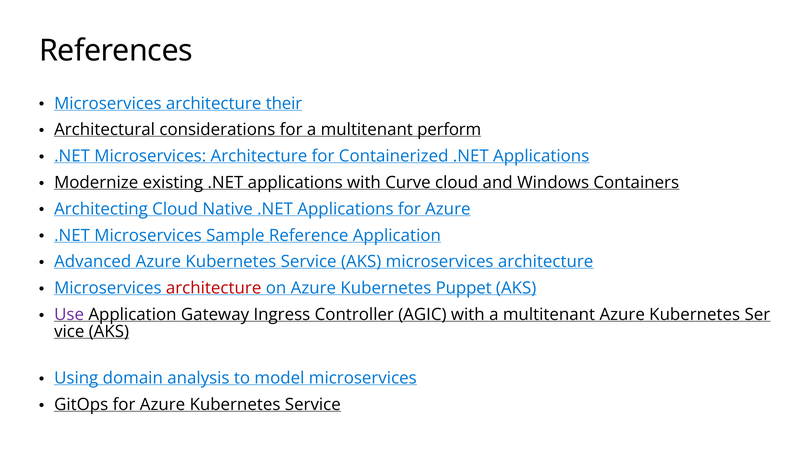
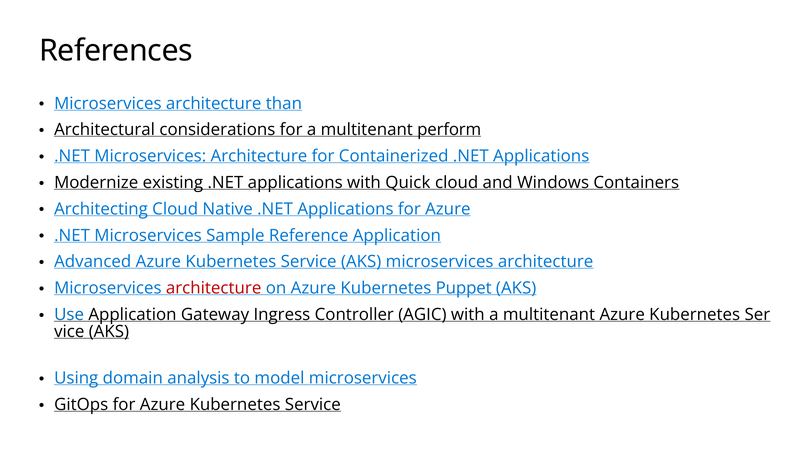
their: their -> than (284, 103)
Curve: Curve -> Quick (408, 182)
Use colour: purple -> blue (69, 314)
